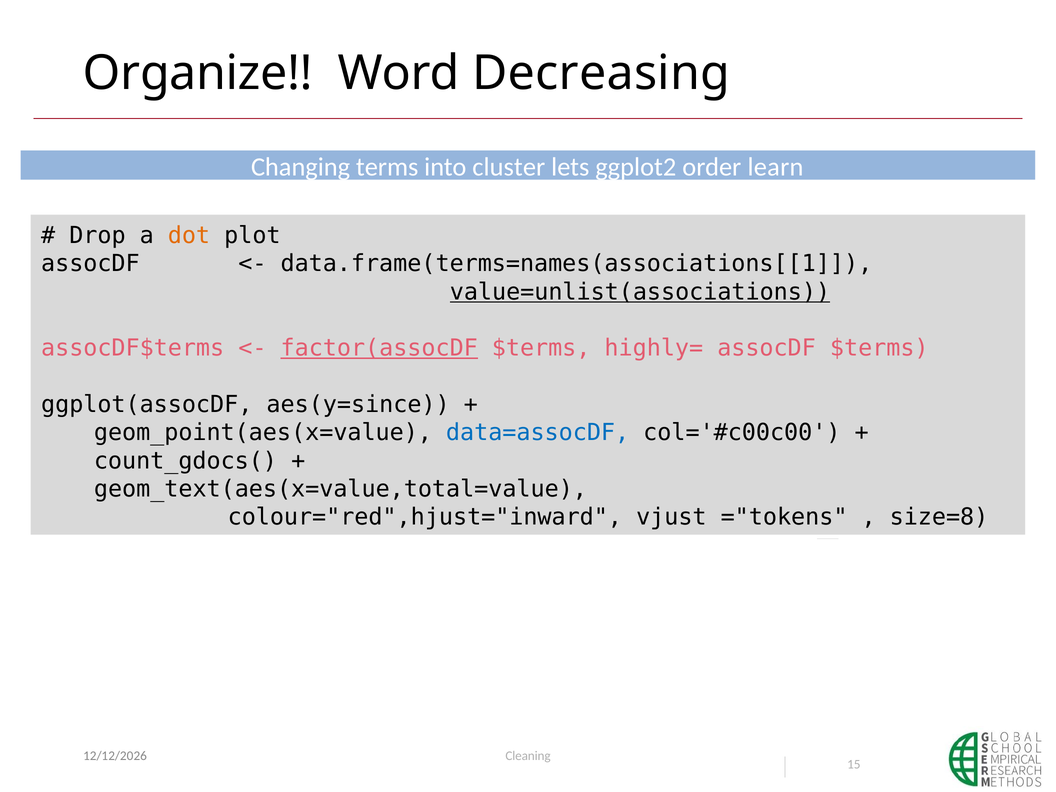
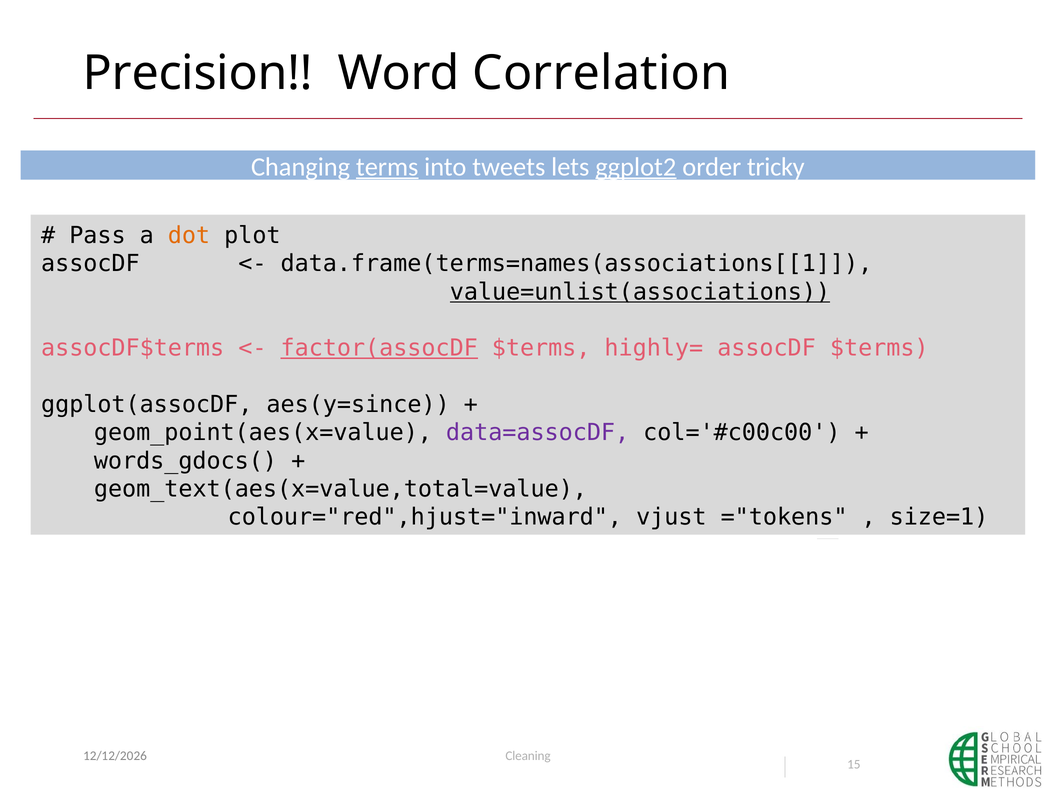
Organize: Organize -> Precision (198, 73)
Decreasing: Decreasing -> Correlation (601, 73)
terms underline: none -> present (387, 167)
cluster: cluster -> tweets (509, 167)
ggplot2 underline: none -> present (636, 167)
learn: learn -> tricky (776, 167)
Drop: Drop -> Pass (97, 236)
data=assocDF colour: blue -> purple (538, 433)
count_gdocs(: count_gdocs( -> words_gdocs( (185, 461)
size=8: size=8 -> size=1 (939, 517)
